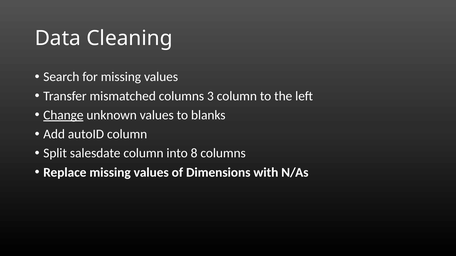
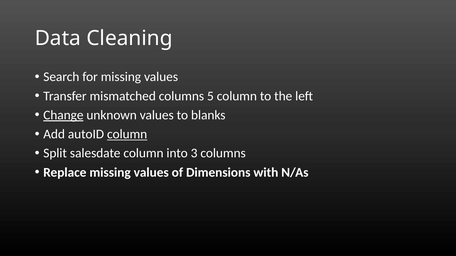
3: 3 -> 5 (210, 96)
column underline: none -> present (127, 134)
8: 8 -> 3 (194, 154)
